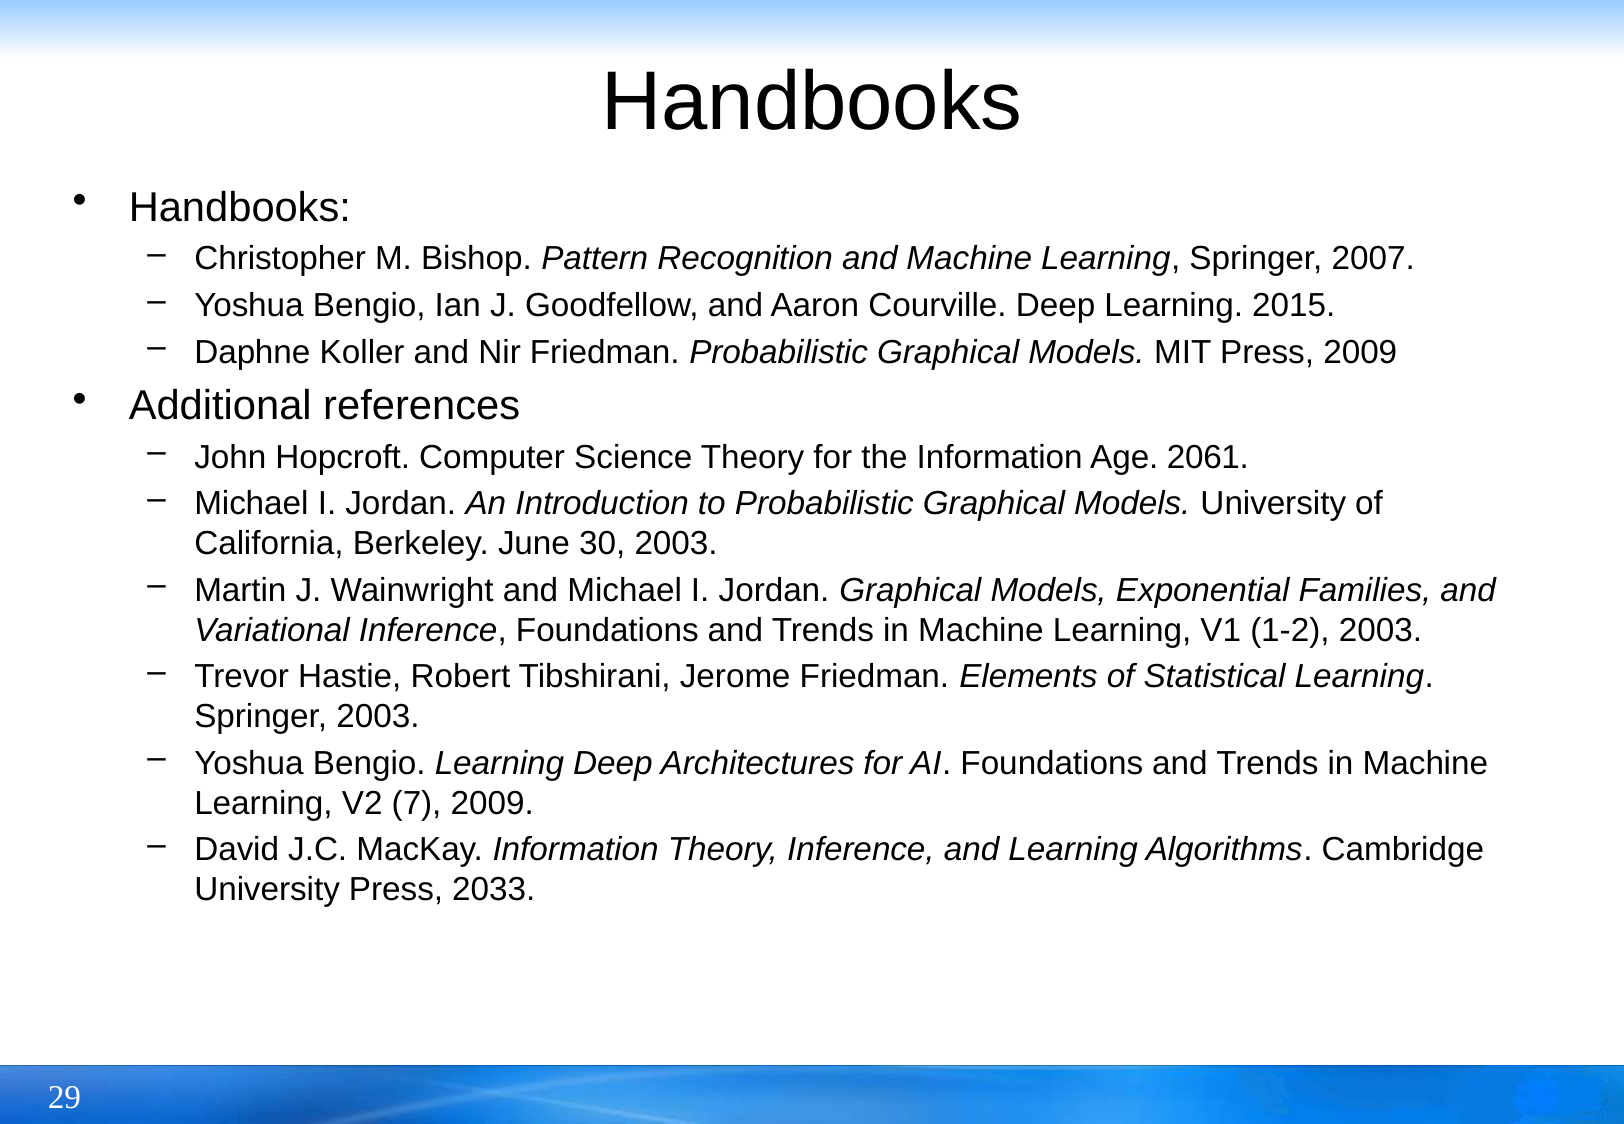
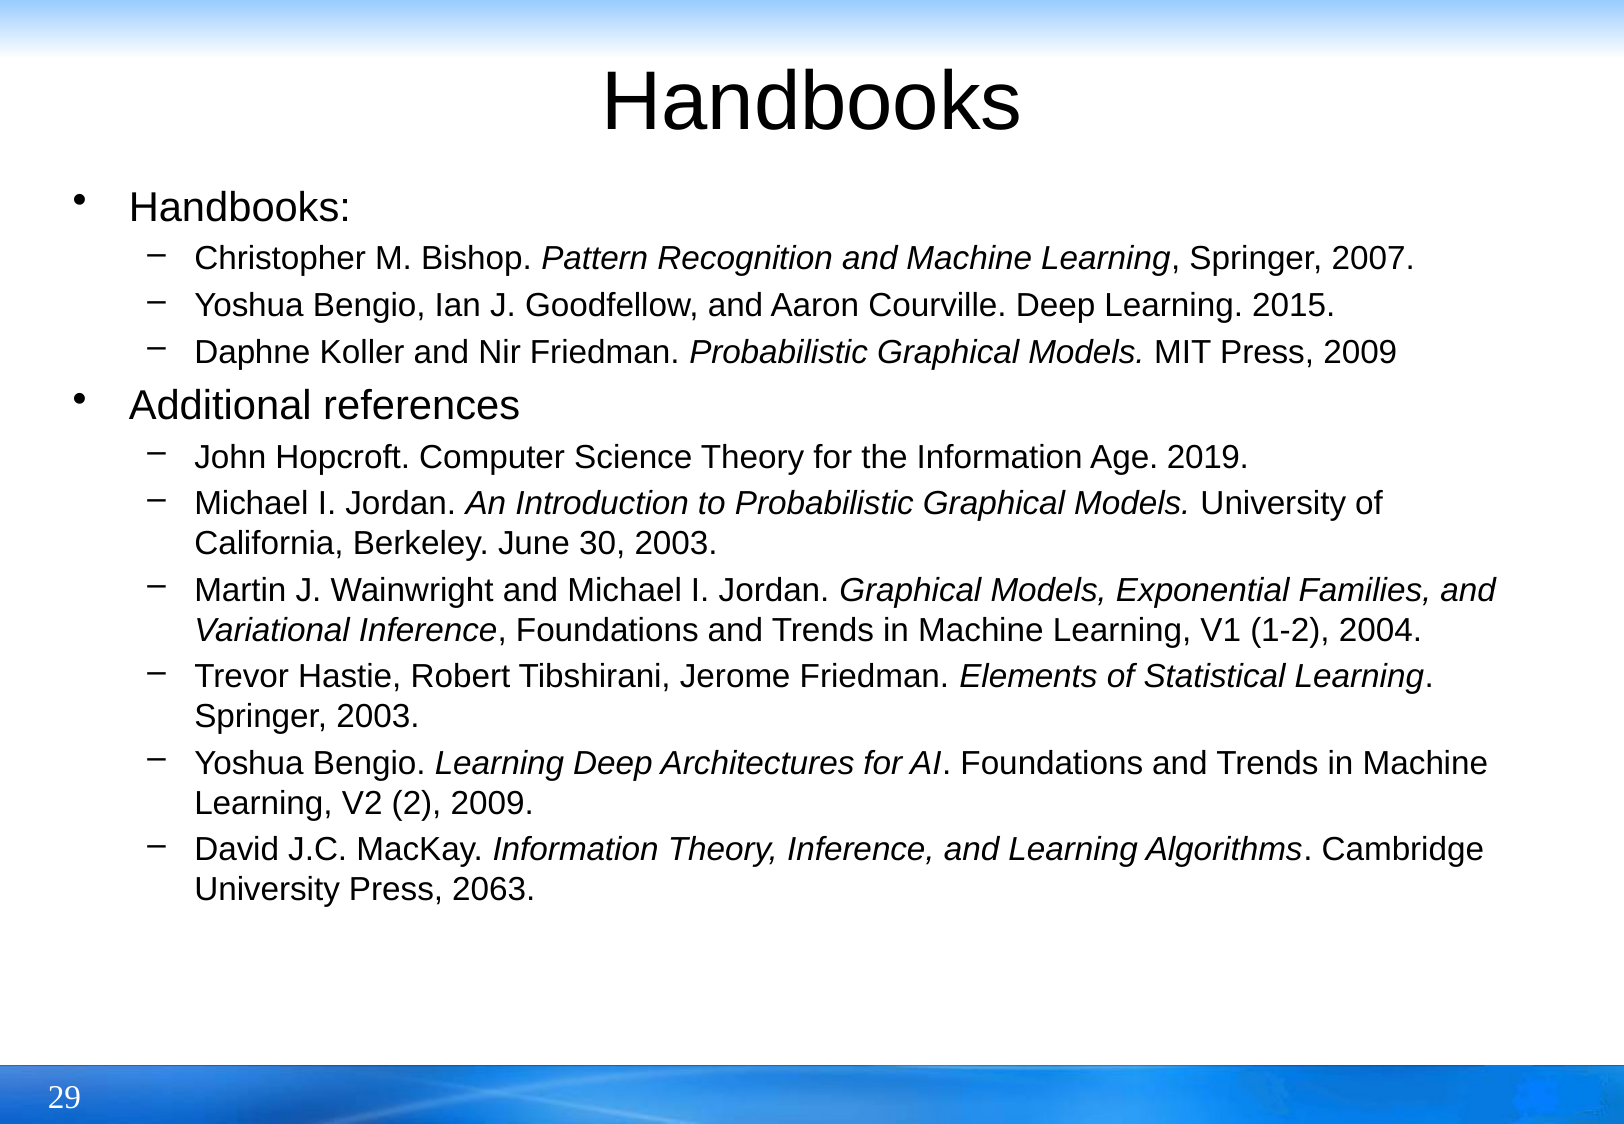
2061: 2061 -> 2019 (1208, 457)
1-2 2003: 2003 -> 2004 (1380, 630)
7: 7 -> 2 (417, 804)
2033: 2033 -> 2063 (494, 890)
